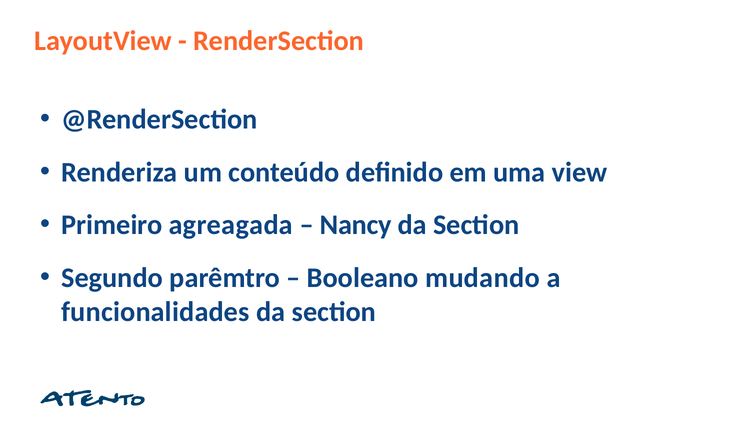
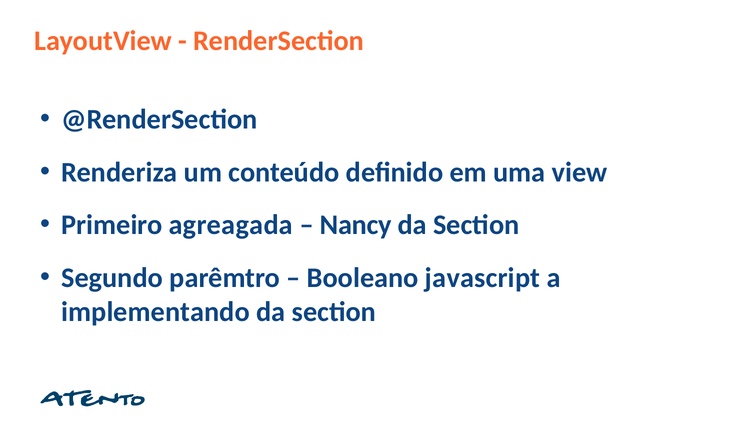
mudando: mudando -> javascript (483, 278)
funcionalidades: funcionalidades -> implementando (156, 312)
